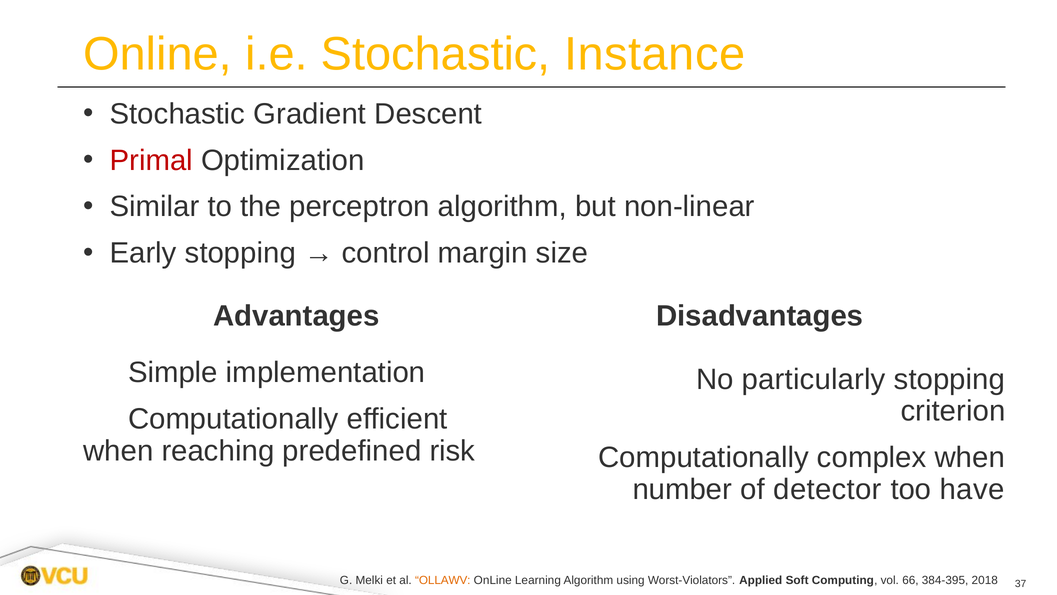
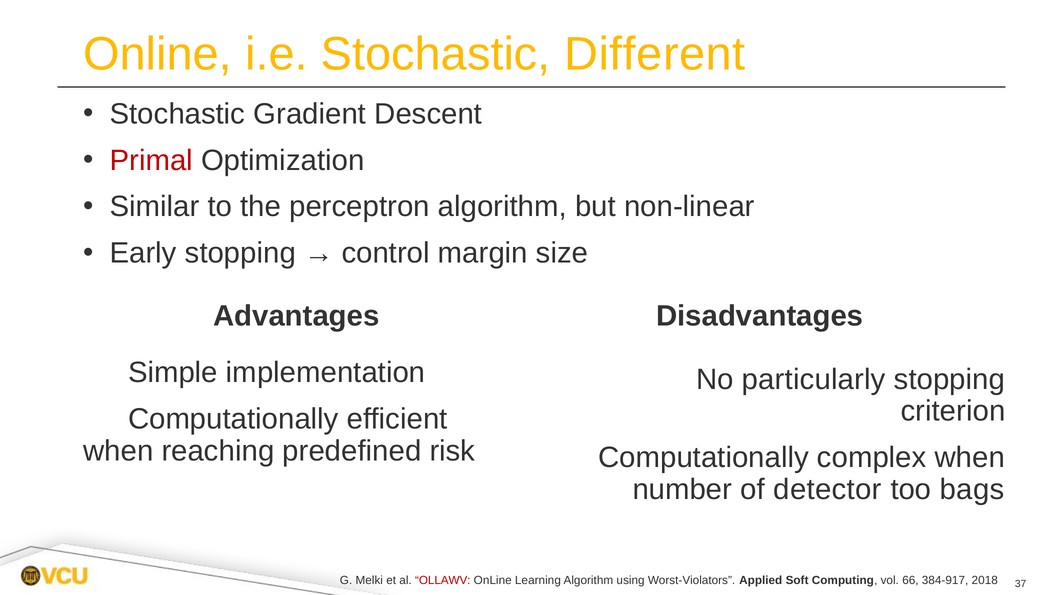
Instance: Instance -> Different (655, 54)
have: have -> bags (972, 489)
OLLAWV colour: orange -> red (443, 580)
384-395: 384-395 -> 384-917 (945, 580)
